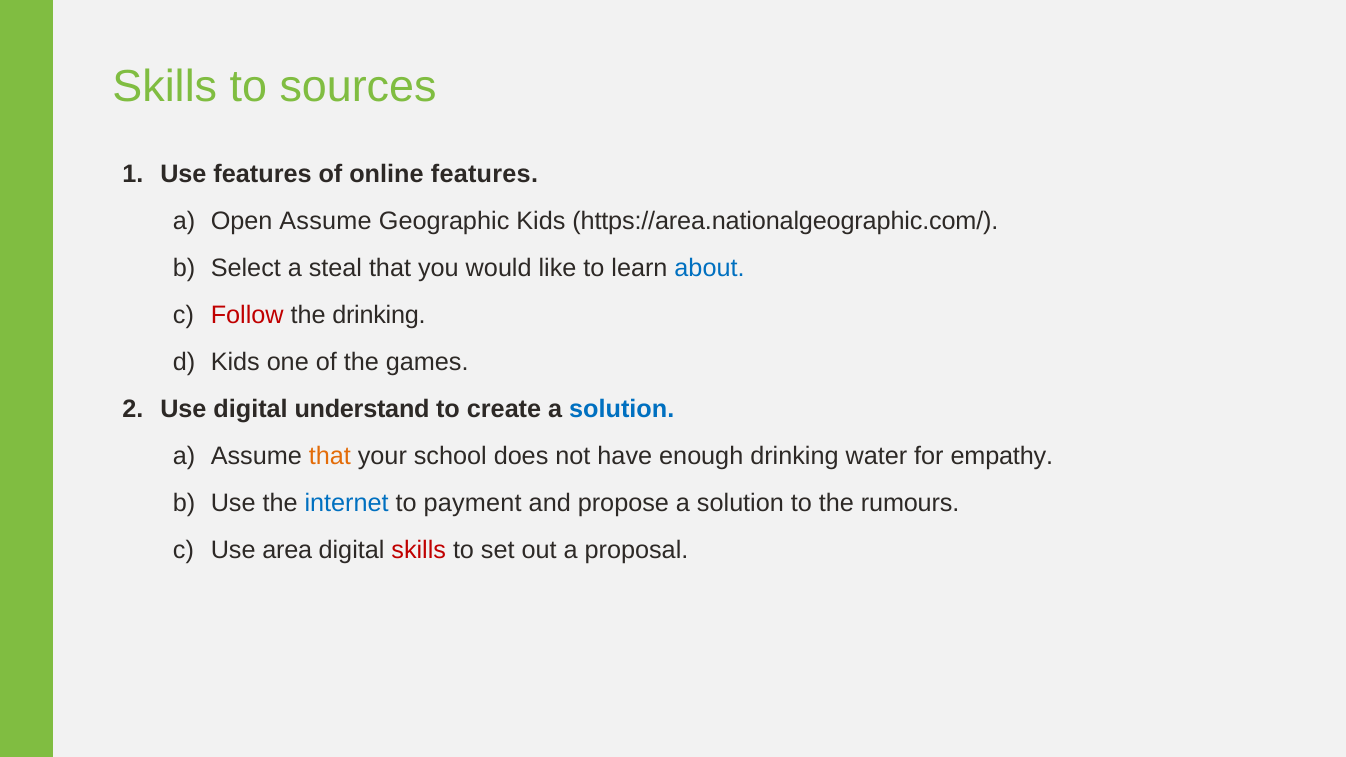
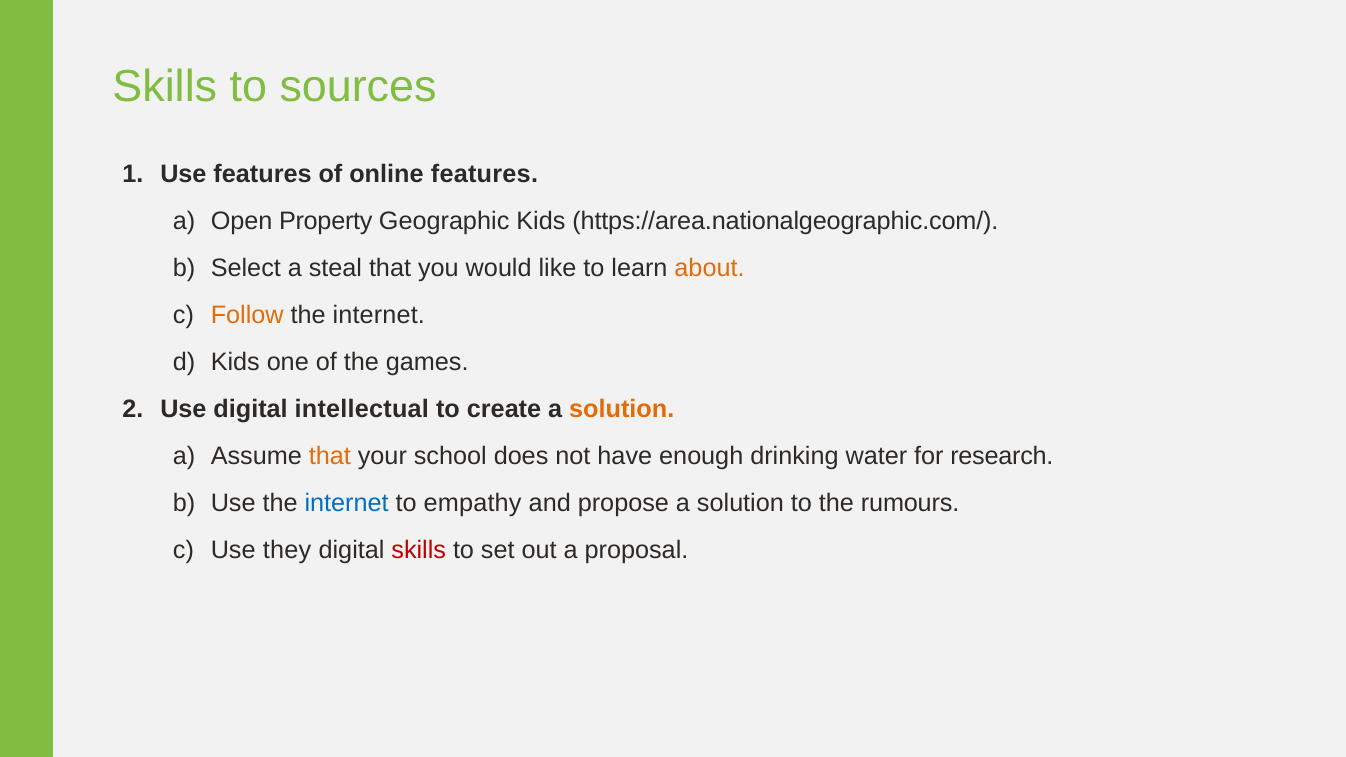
Open Assume: Assume -> Property (326, 221)
about colour: blue -> orange (710, 268)
Follow colour: red -> orange (247, 315)
drinking: drinking -> internet (379, 315)
understand: understand -> intellectual (362, 409)
solution colour: blue -> orange (622, 409)
empathy: empathy -> research (1002, 456)
payment: payment -> empathy (473, 503)
area: area -> they (287, 551)
